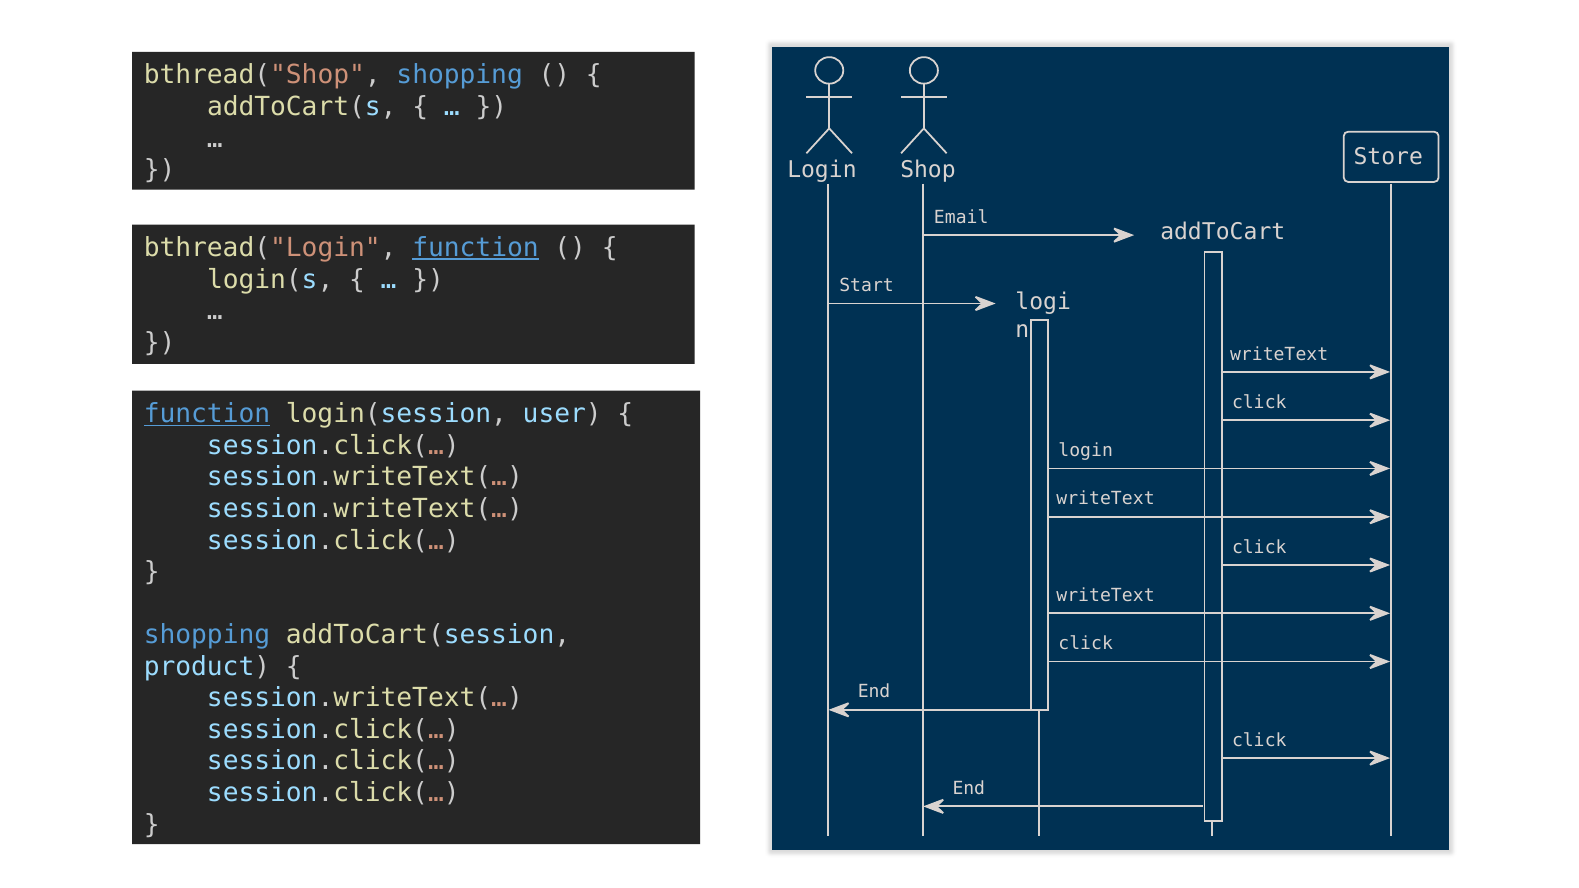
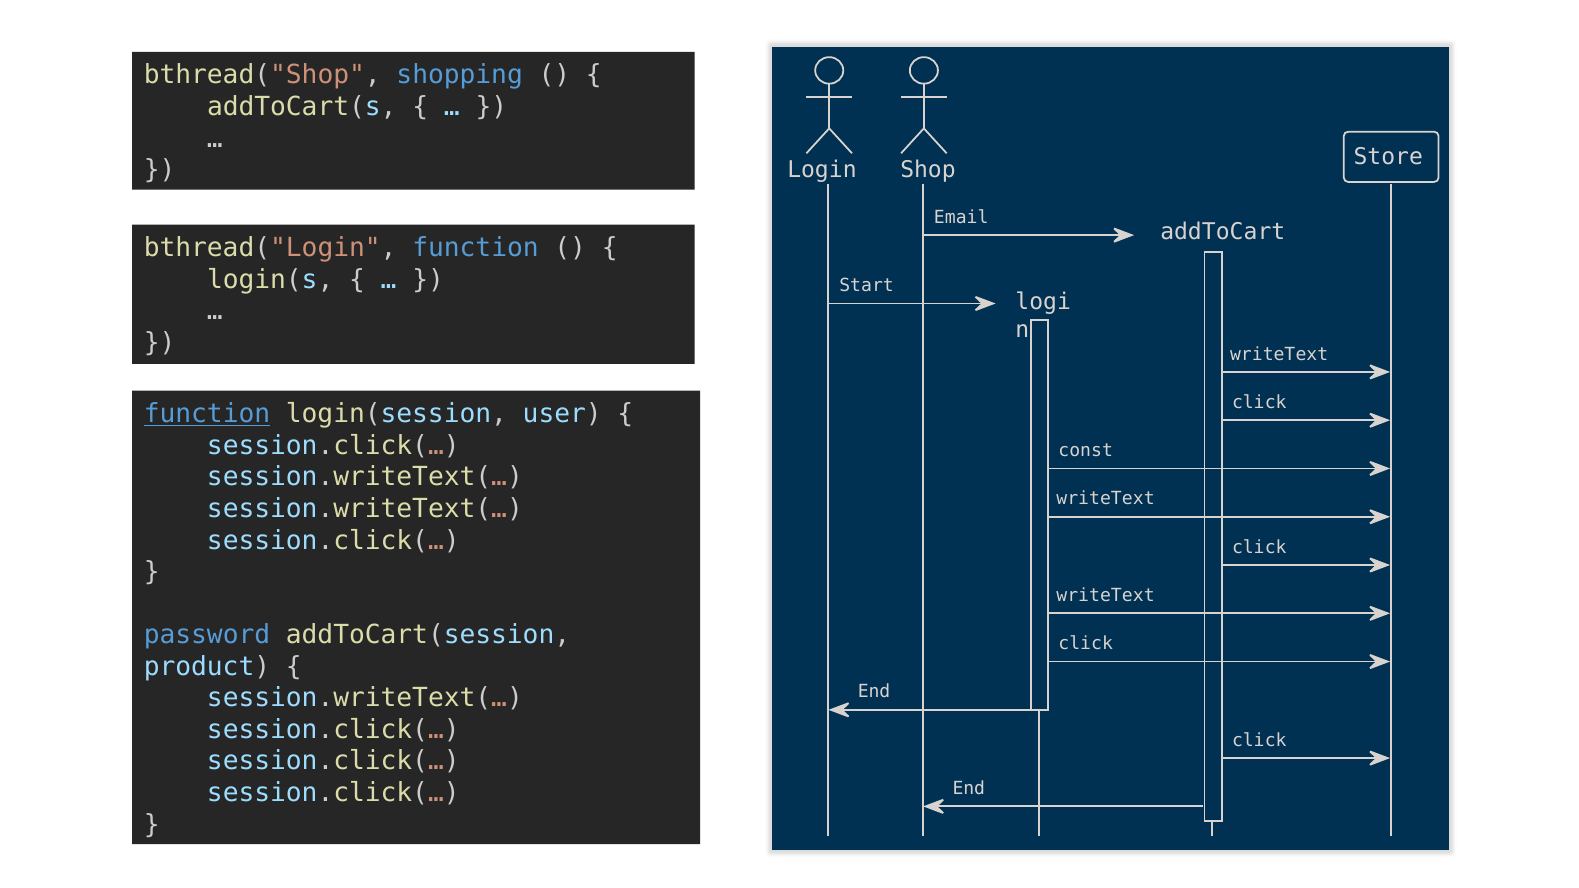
function underline: present -> none (475, 248)
login: login -> const (1086, 451)
shopping: shopping -> password (207, 635)
